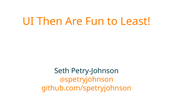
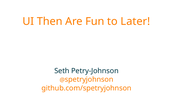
Least: Least -> Later (135, 21)
